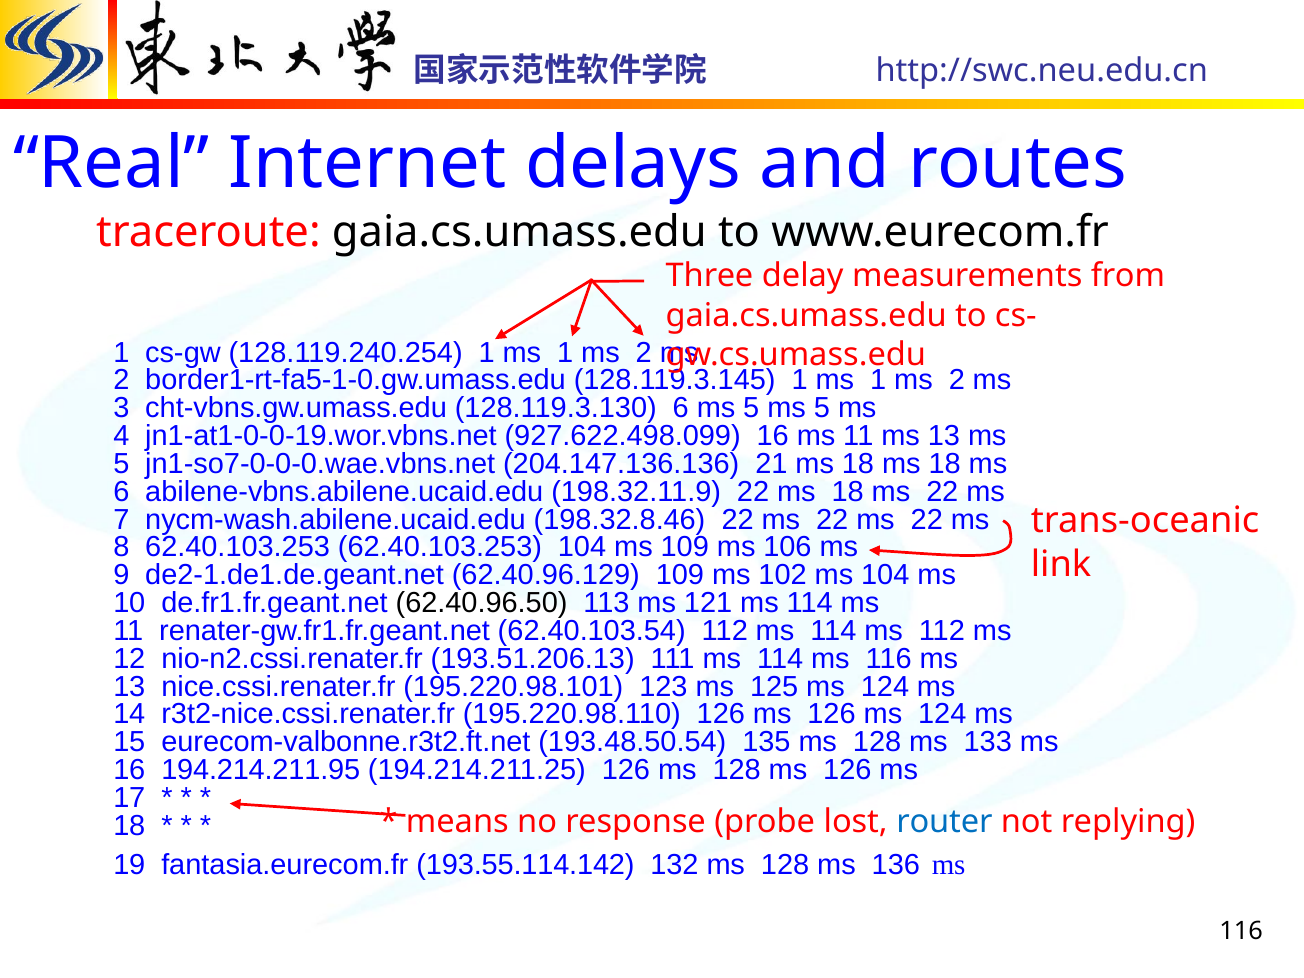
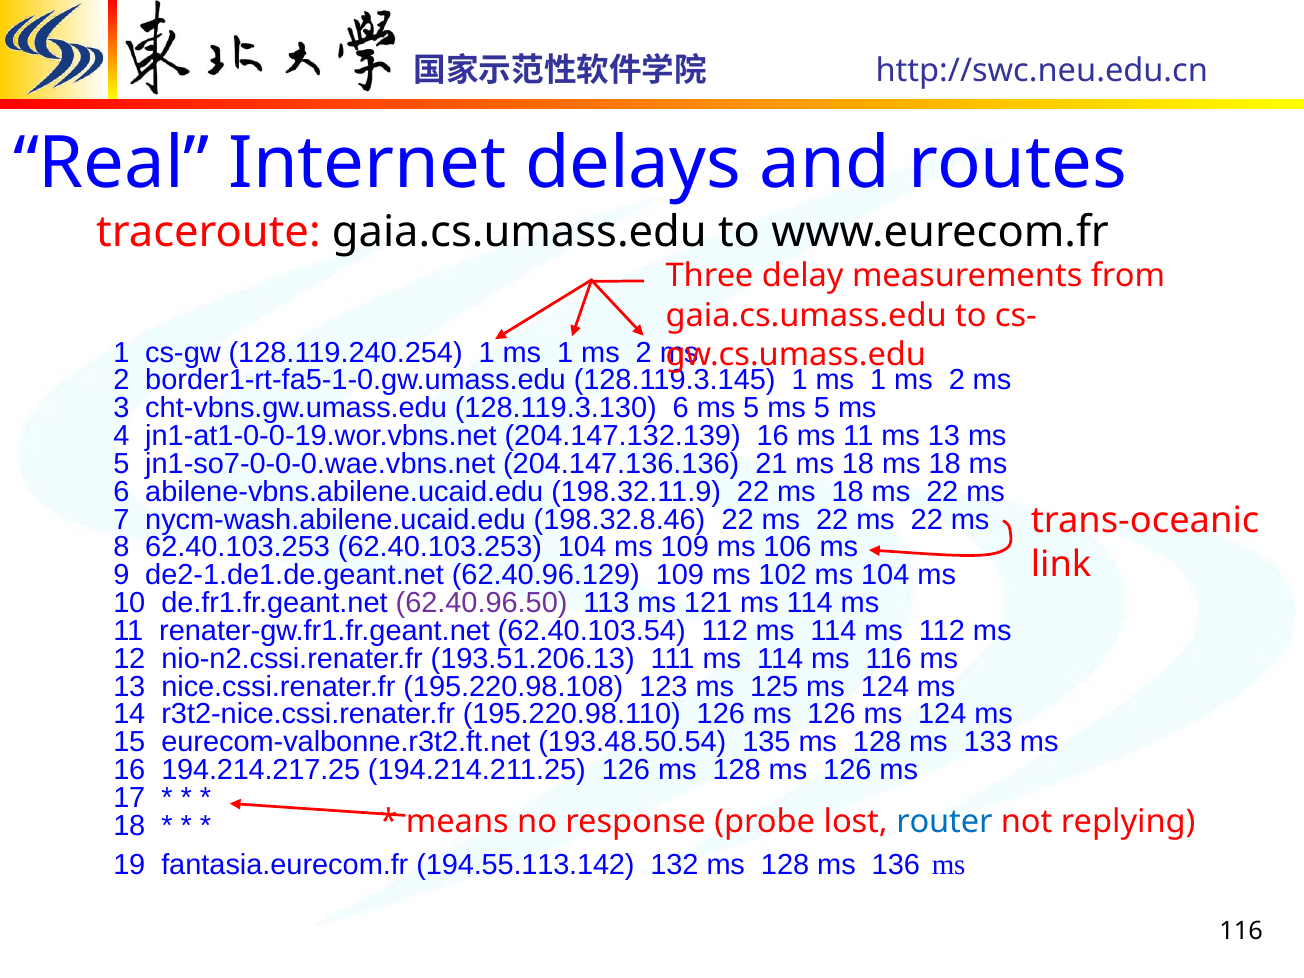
927.622.498.099: 927.622.498.099 -> 204.147.132.139 (623, 436)
62.40.96.50 colour: black -> purple (482, 603)
195.220.98.101: 195.220.98.101 -> 195.220.98.108 (513, 686)
194.214.211.95: 194.214.211.95 -> 194.214.217.25 (261, 770)
193.55.114.142: 193.55.114.142 -> 194.55.113.142 (526, 865)
